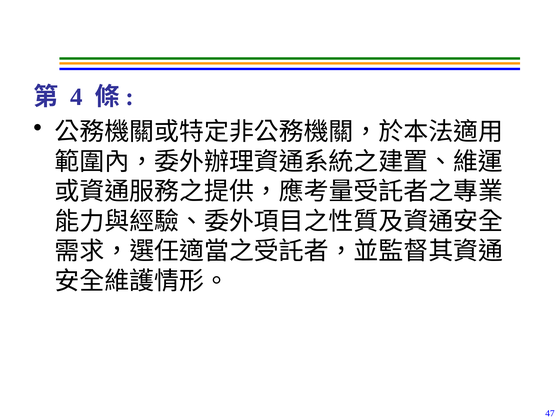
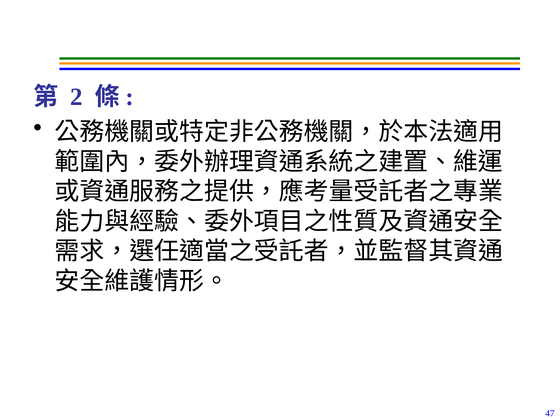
4: 4 -> 2 (76, 97)
